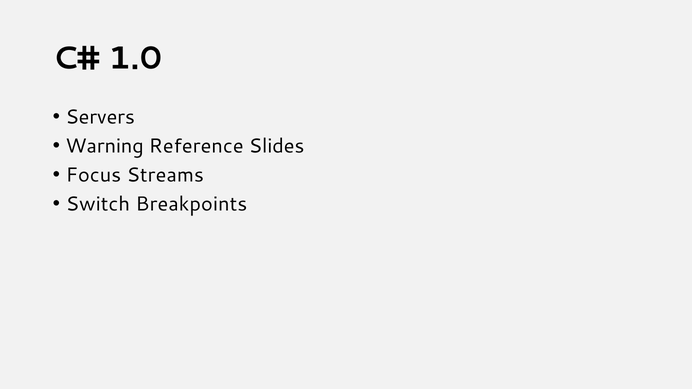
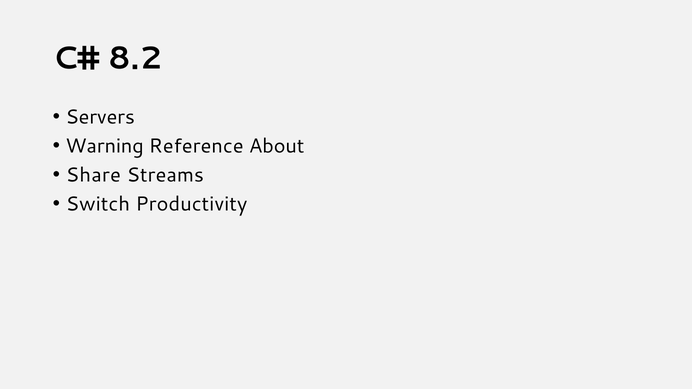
1.0: 1.0 -> 8.2 (135, 58)
Slides: Slides -> About (277, 146)
Focus: Focus -> Share (93, 175)
Breakpoints: Breakpoints -> Productivity (191, 204)
